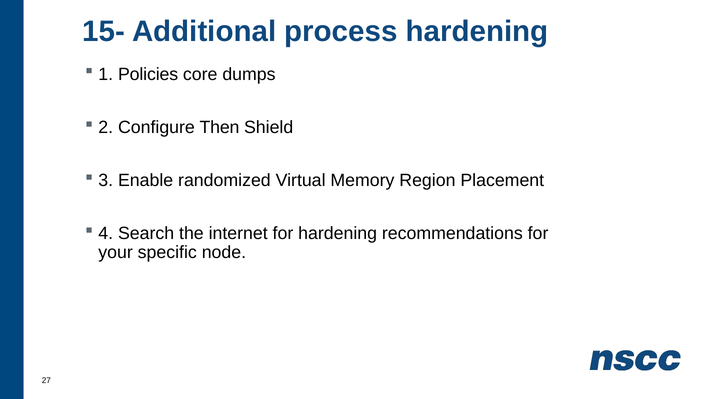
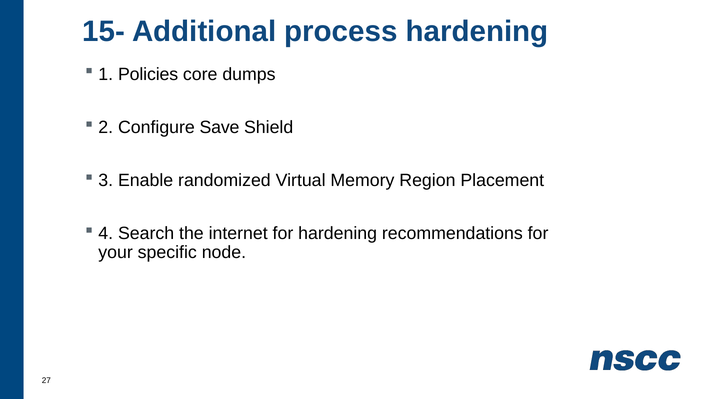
Then: Then -> Save (220, 127)
